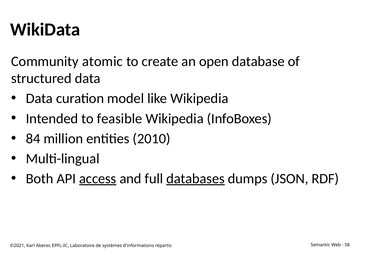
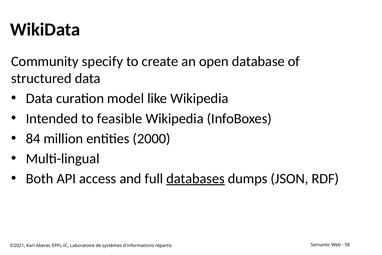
atomic: atomic -> specify (102, 61)
2010: 2010 -> 2000 (152, 138)
access underline: present -> none (98, 178)
